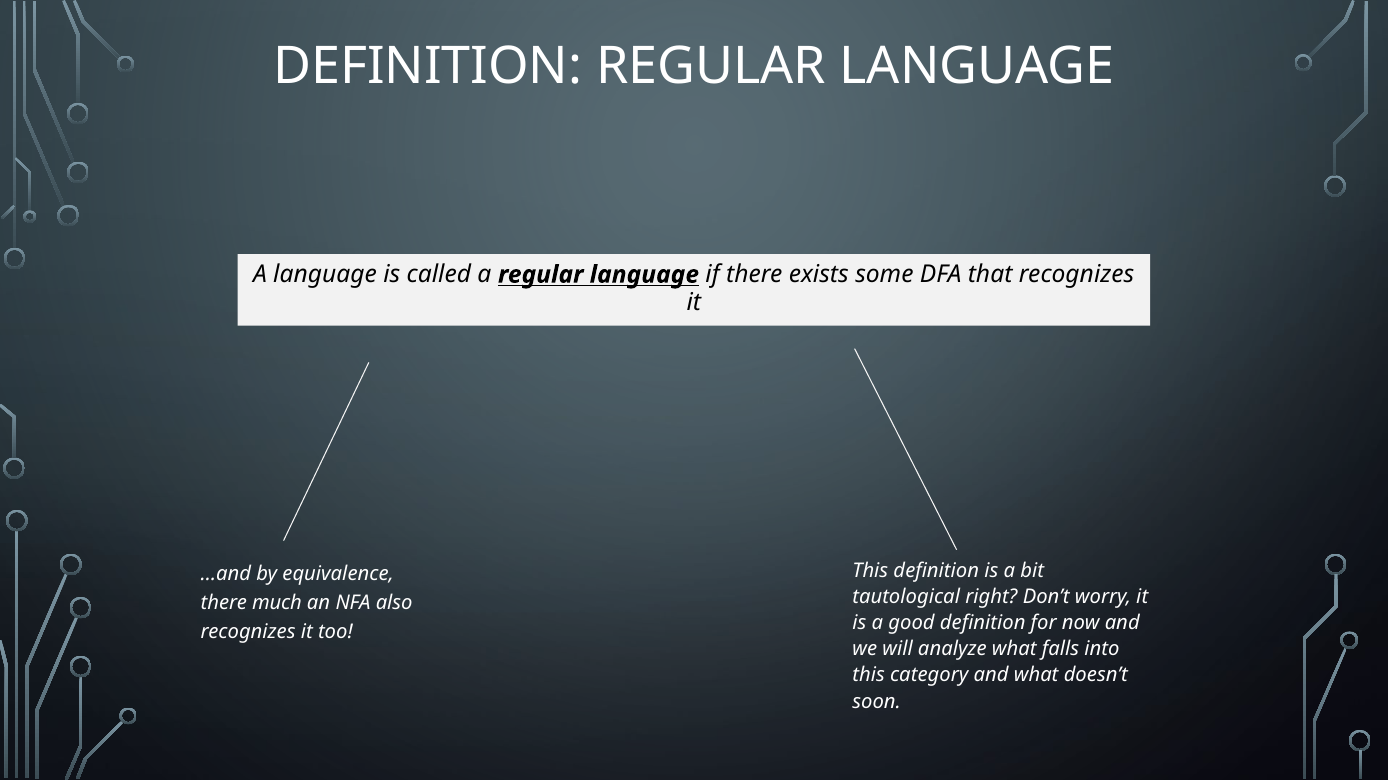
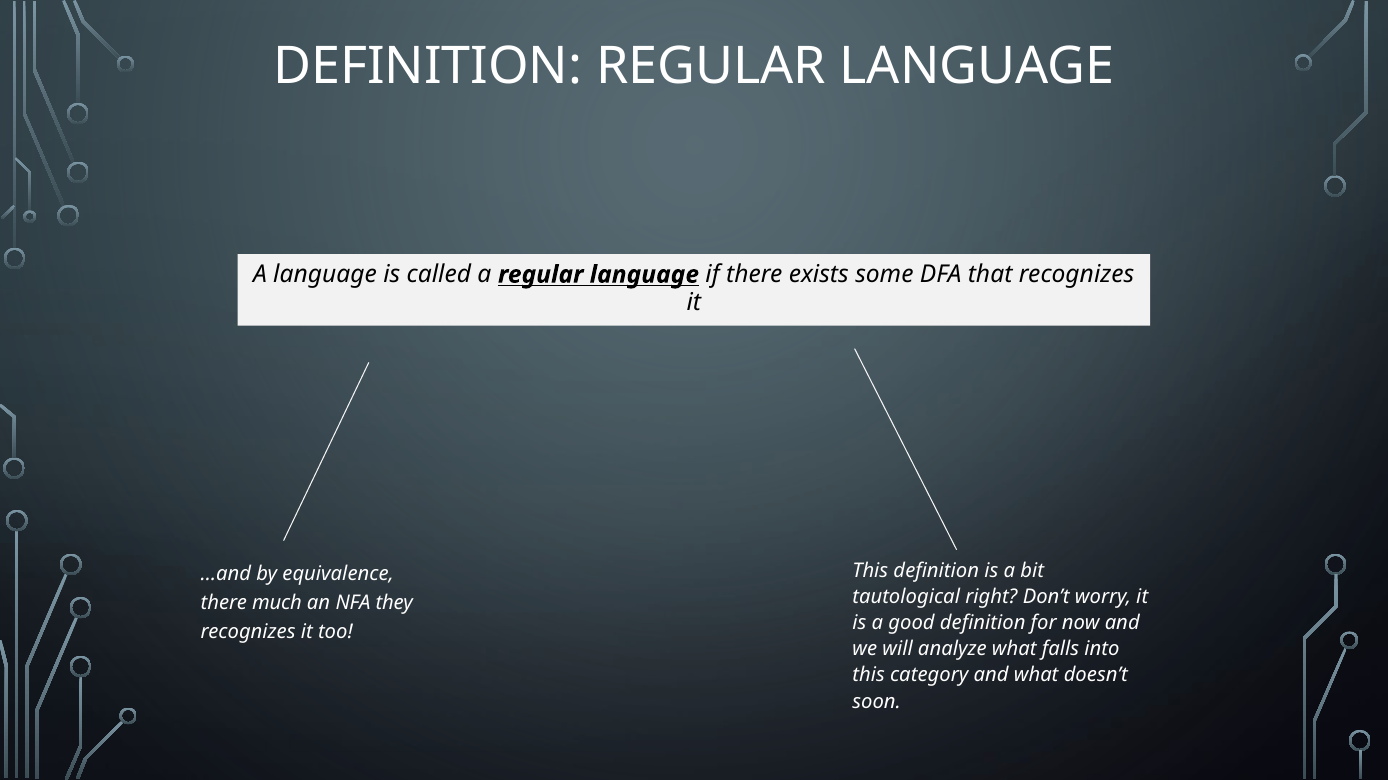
also: also -> they (394, 603)
